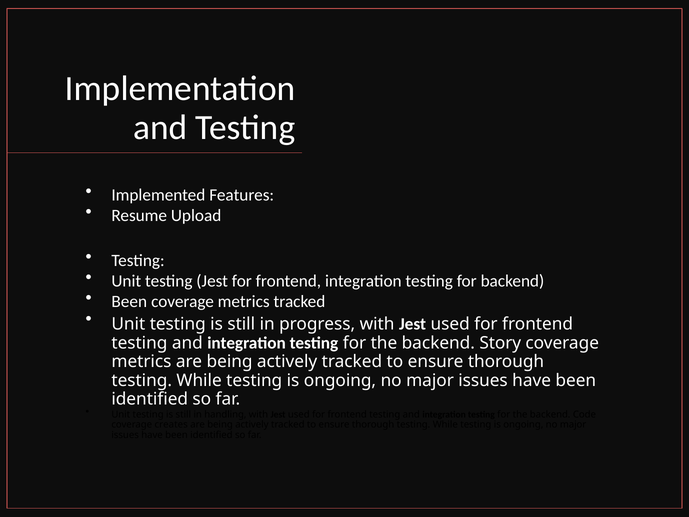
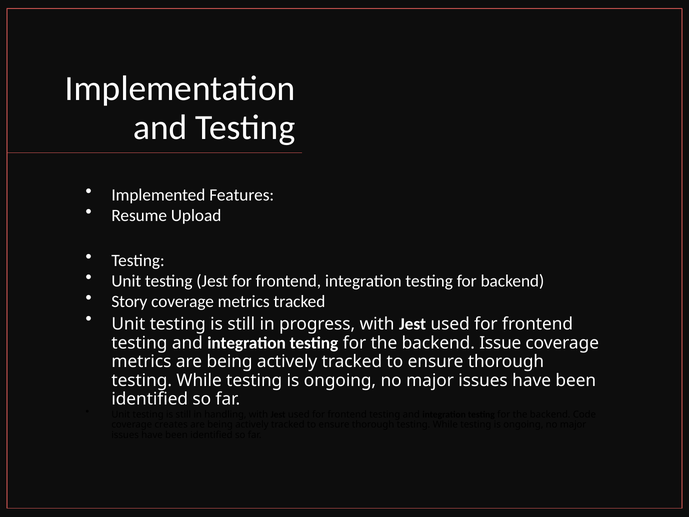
Been: Been -> Story (129, 302)
Story: Story -> Issue (500, 343)
